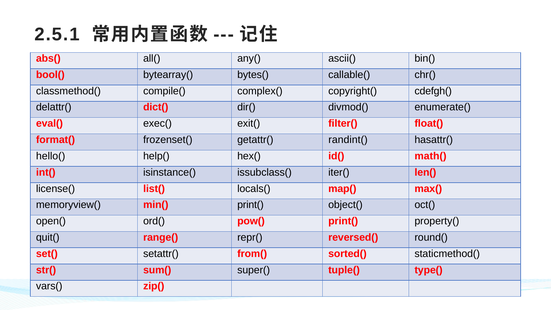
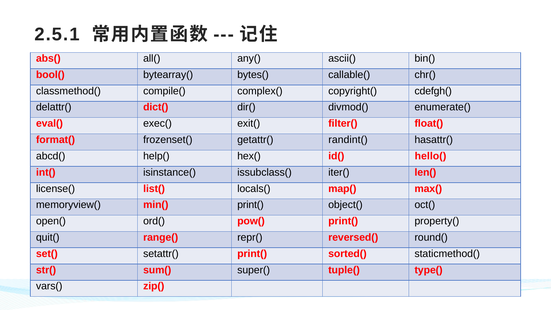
hello(: hello( -> abcd( (51, 156)
math(: math( -> hello( (430, 156)
setattr( from(: from( -> print( (252, 254)
